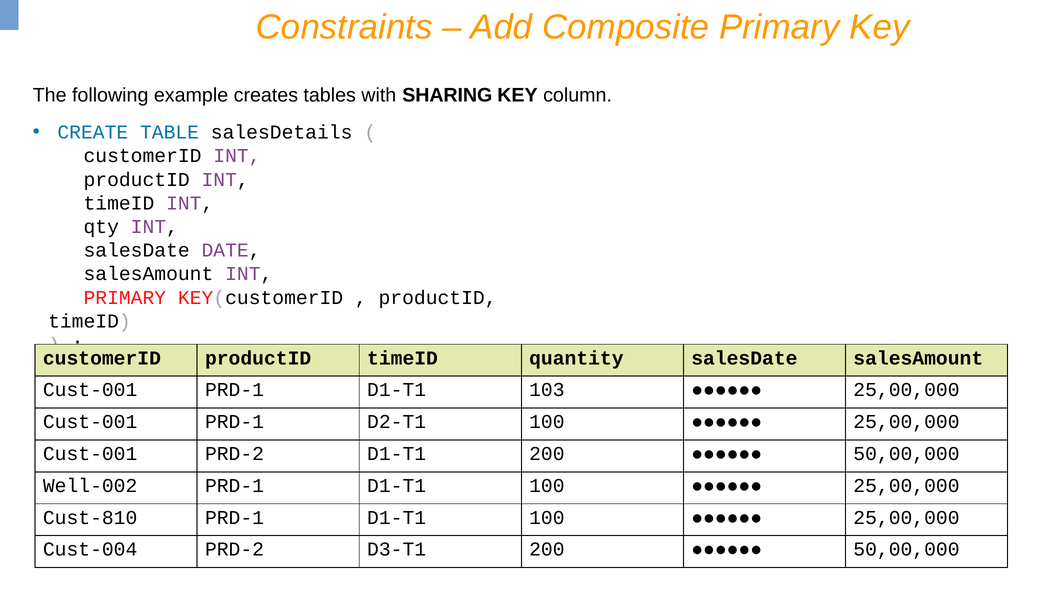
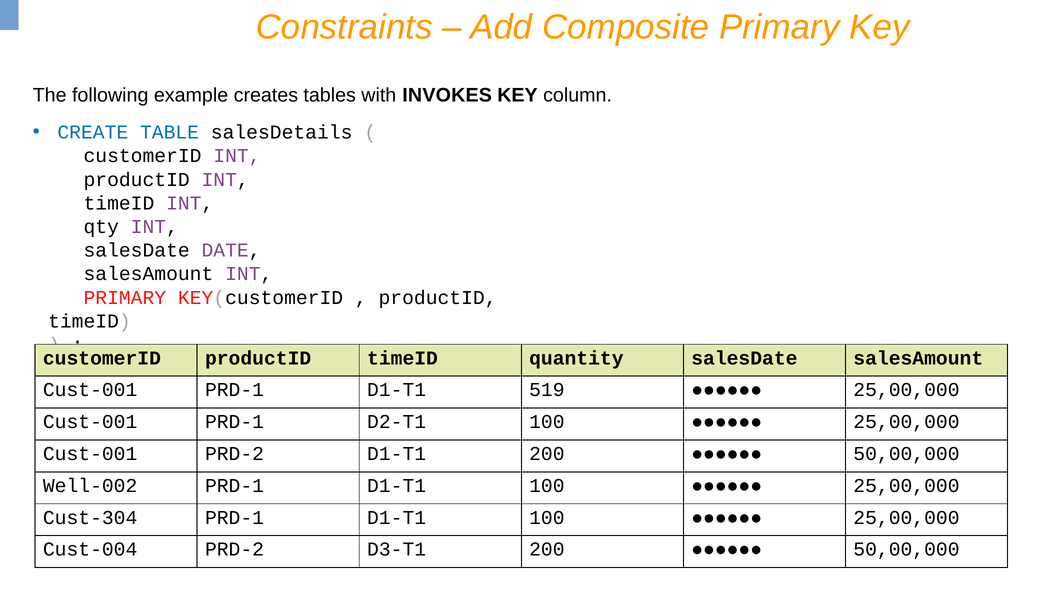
SHARING: SHARING -> INVOKES (447, 95)
103: 103 -> 519 (547, 390)
Cust-810: Cust-810 -> Cust-304 (90, 518)
